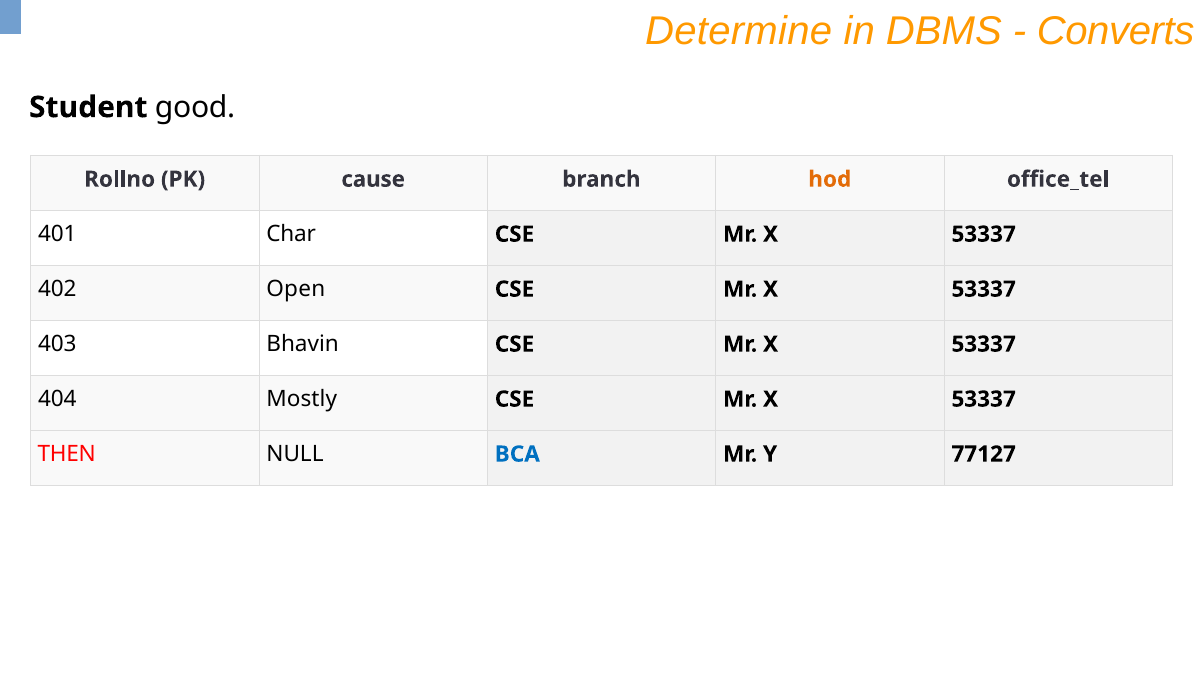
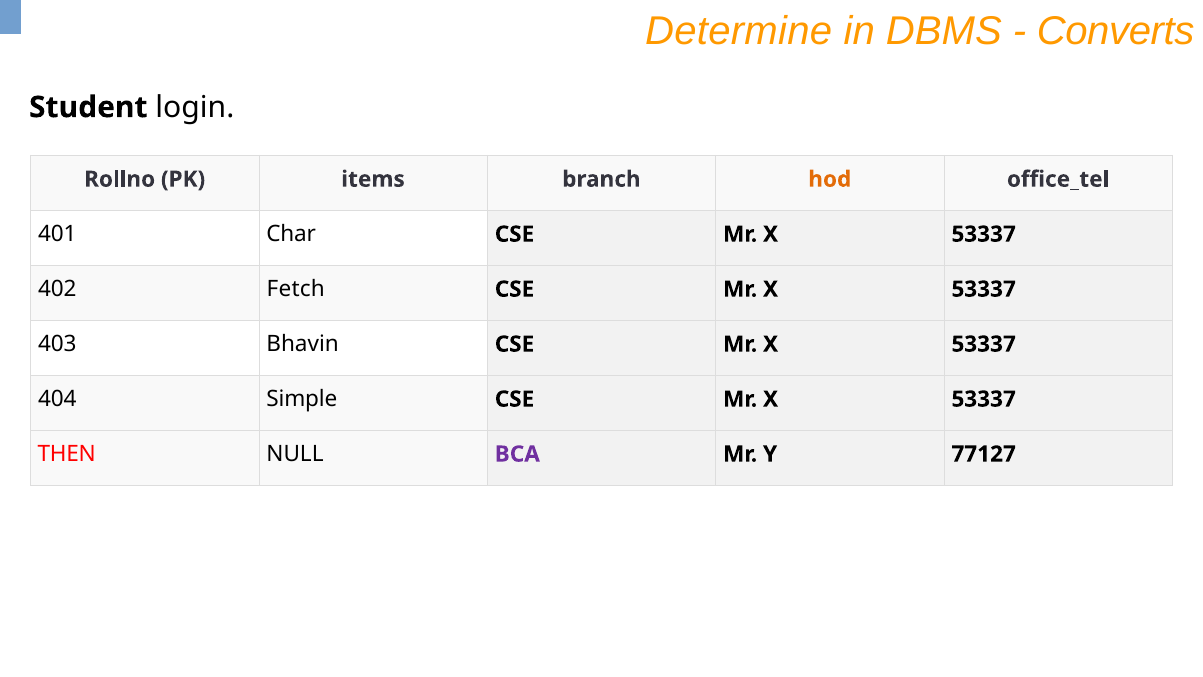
good: good -> login (195, 107)
cause: cause -> items (373, 179)
Open: Open -> Fetch (296, 289)
Mostly: Mostly -> Simple (302, 399)
BCA colour: blue -> purple (517, 454)
